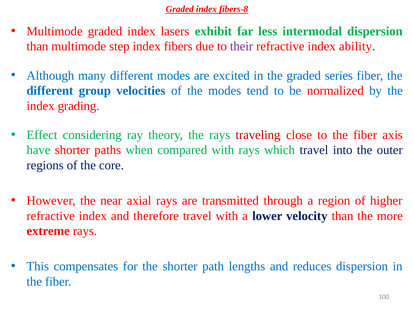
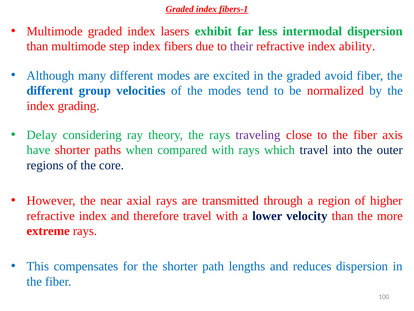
fibers-8: fibers-8 -> fibers-1 (234, 9)
series: series -> avoid (339, 75)
Effect: Effect -> Delay (42, 135)
traveling colour: red -> purple (258, 135)
